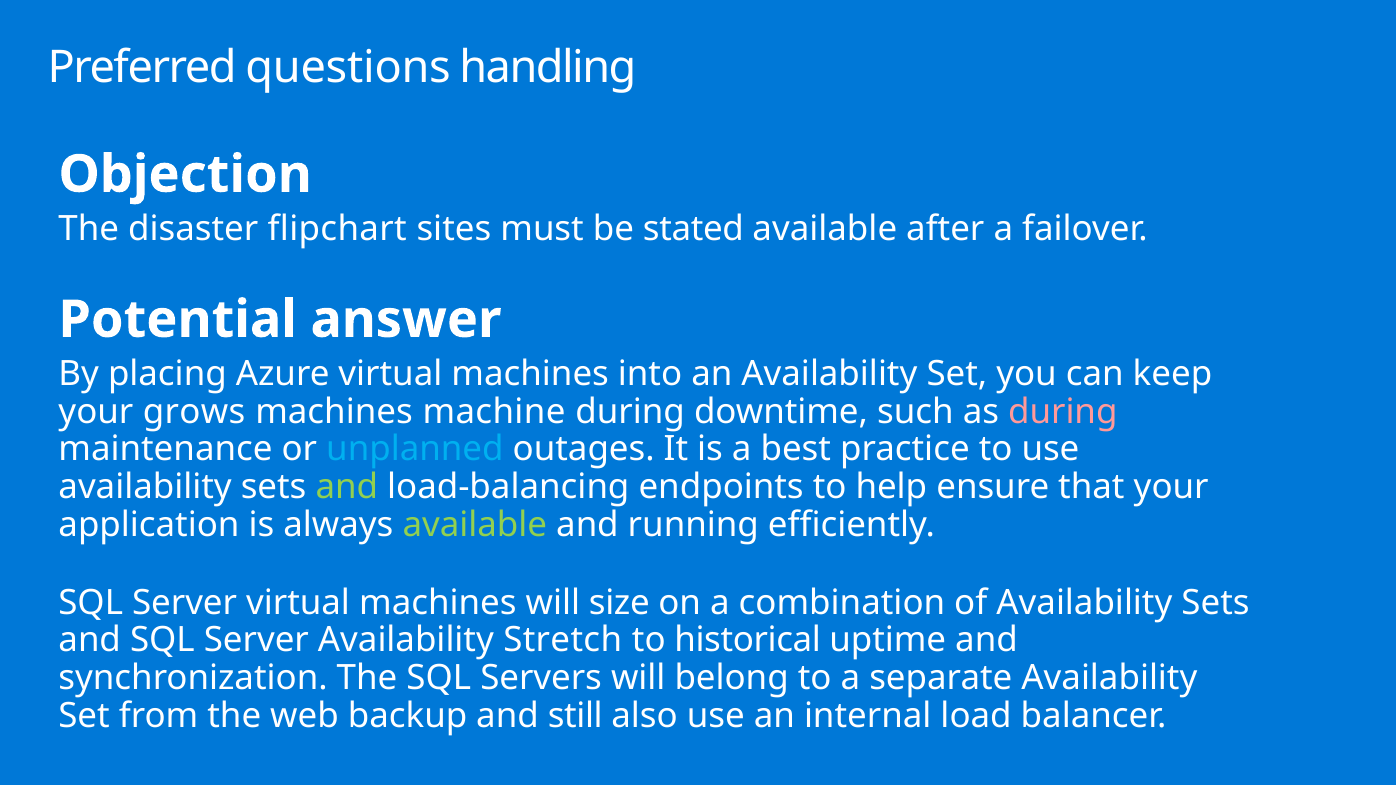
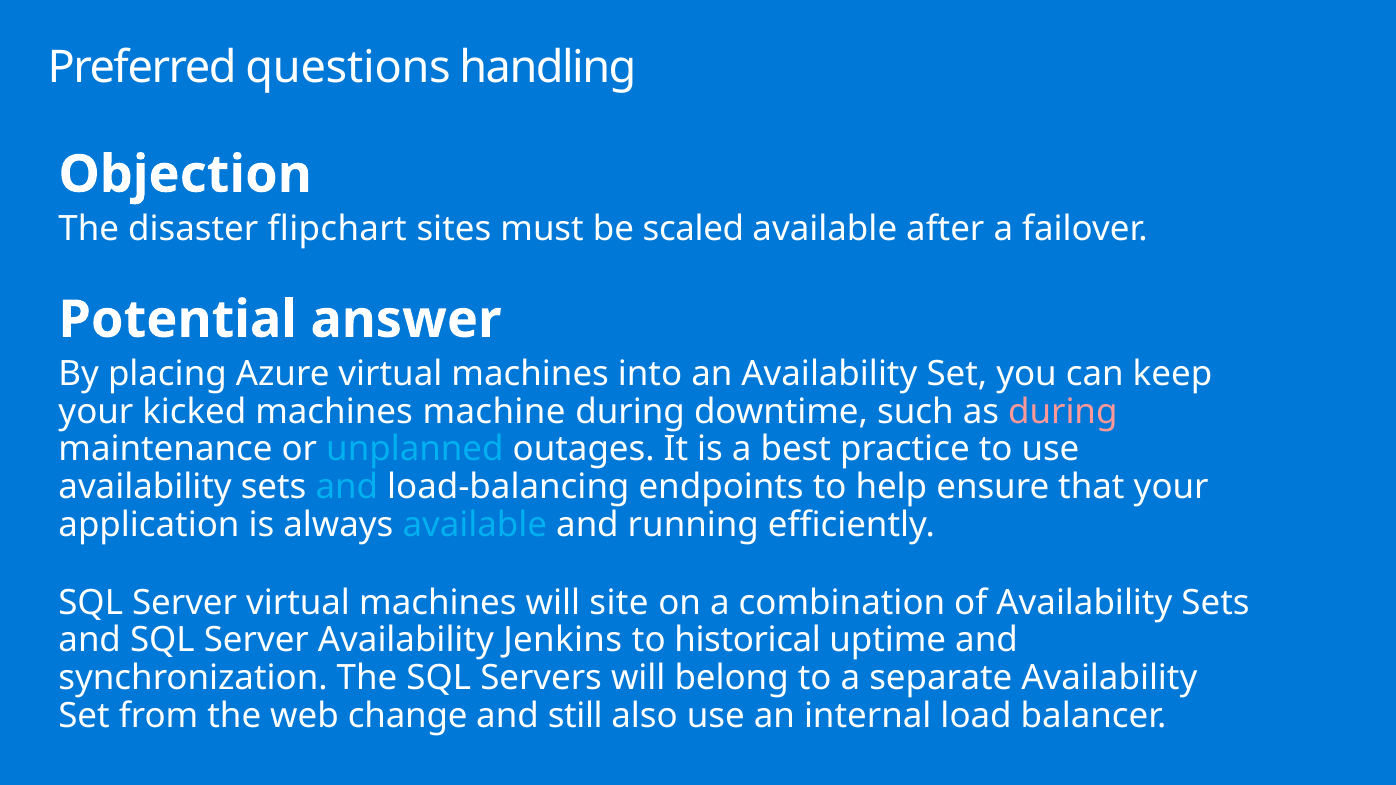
stated: stated -> scaled (693, 229)
grows: grows -> kicked (194, 412)
and colour: light green -> light blue (347, 487)
available colour: light green -> light blue (475, 525)
size: size -> site (619, 603)
Stretch: Stretch -> Jenkins (563, 640)
backup: backup -> change (408, 716)
